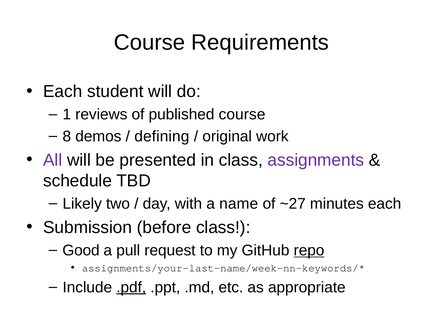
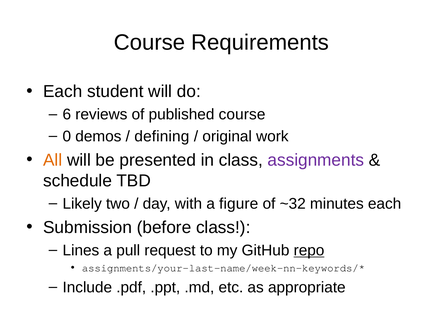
1: 1 -> 6 (67, 114)
8: 8 -> 0 (67, 136)
All colour: purple -> orange (53, 160)
name: name -> figure (239, 203)
~27: ~27 -> ~32 (293, 203)
Good: Good -> Lines (81, 250)
.pdf underline: present -> none (131, 287)
